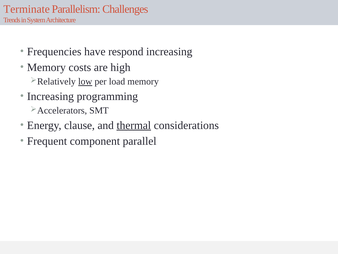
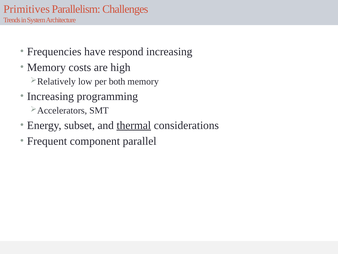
Terminate: Terminate -> Primitives (27, 9)
low underline: present -> none (85, 81)
load: load -> both (117, 81)
clause: clause -> subset (80, 125)
